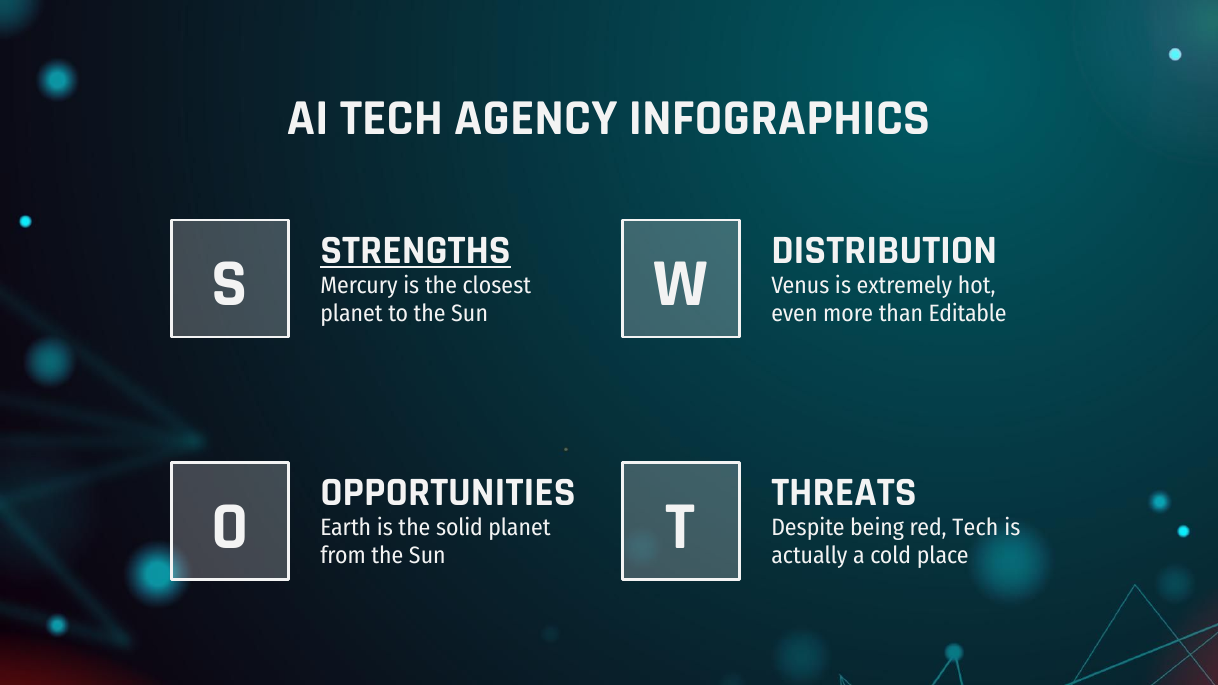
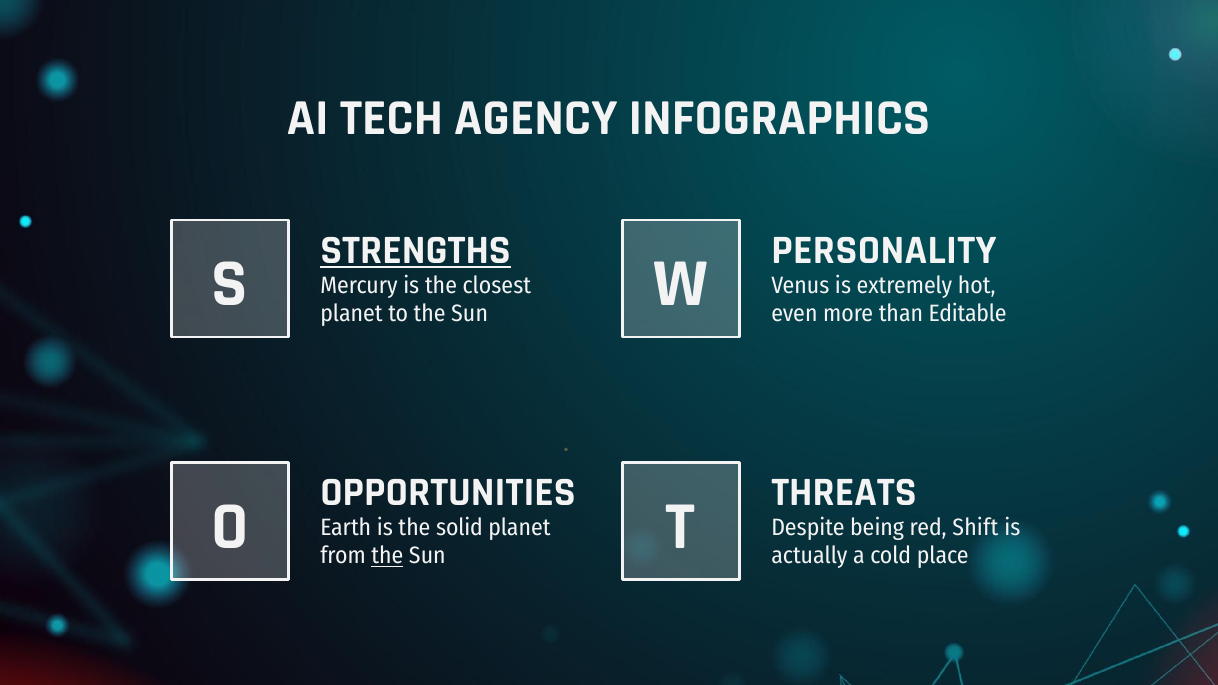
DISTRIBUTION: DISTRIBUTION -> PERSONALITY (884, 250)
red Tech: Tech -> Shift (975, 528)
the underline: none -> present (387, 556)
